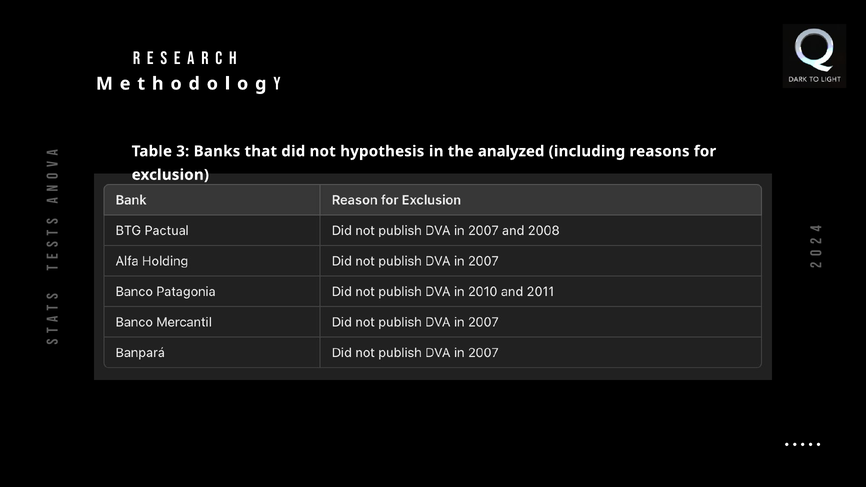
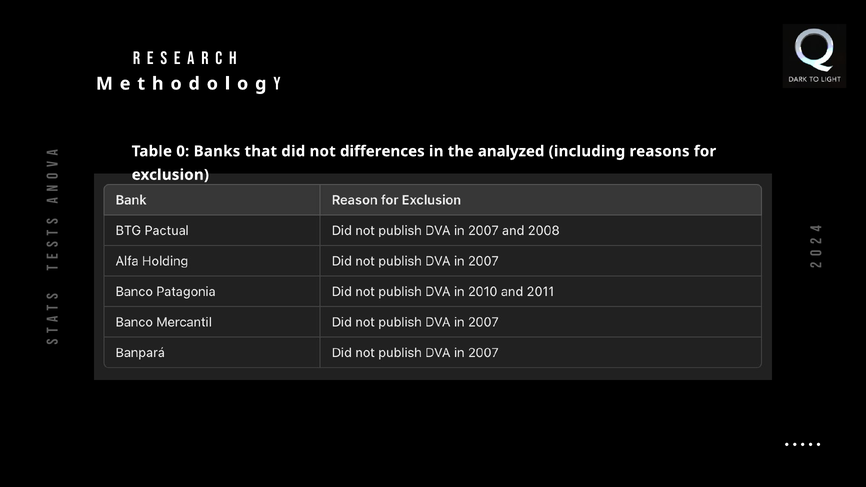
Table 3: 3 -> 0 (183, 151)
hypothesis: hypothesis -> differences (382, 151)
